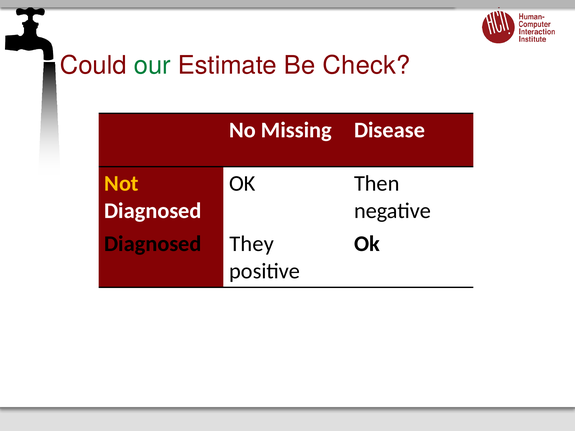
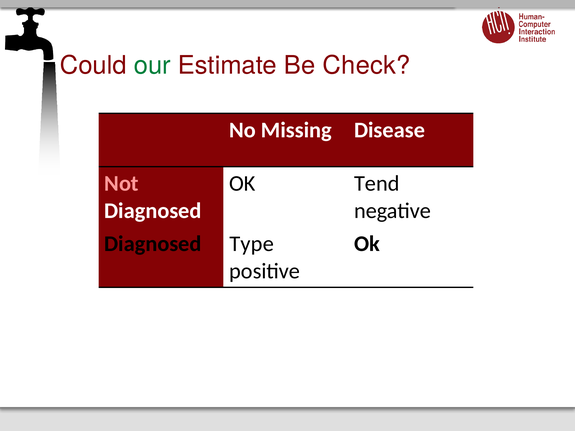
Not colour: yellow -> pink (122, 184)
Then: Then -> Tend (377, 184)
They: They -> Type (252, 244)
